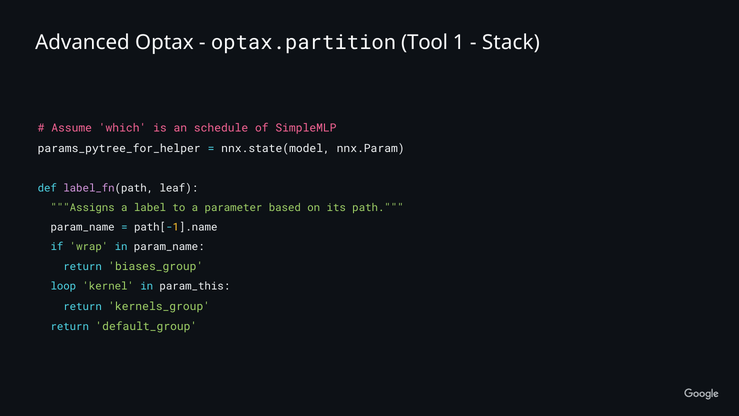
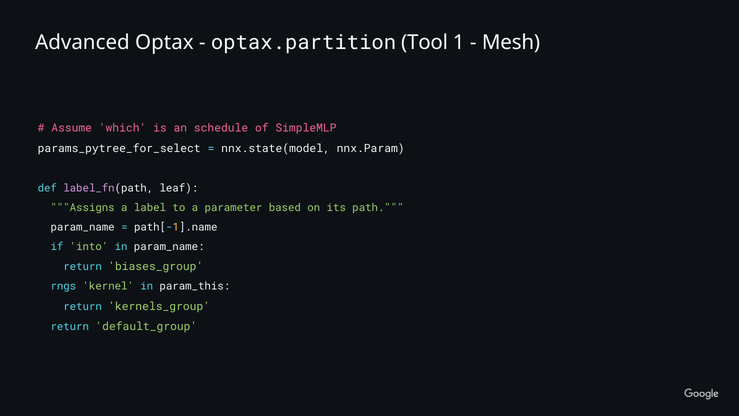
Stack: Stack -> Mesh (511, 43)
params_pytree_for_helper: params_pytree_for_helper -> params_pytree_for_select (119, 148)
wrap: wrap -> into (89, 246)
loop: loop -> rngs (63, 286)
